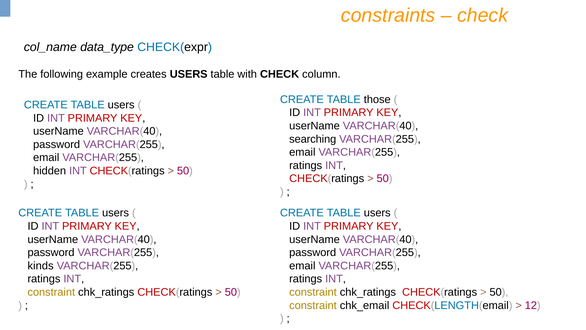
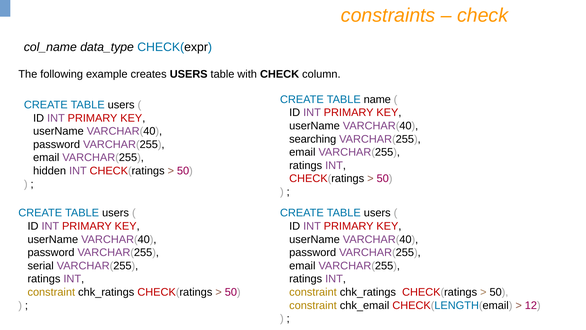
those: those -> name (377, 99)
kinds: kinds -> serial (41, 266)
